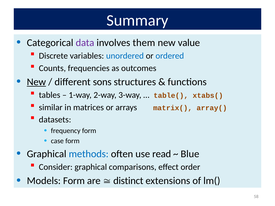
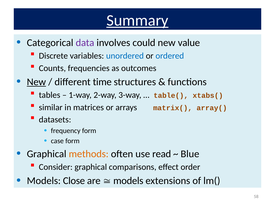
Summary underline: none -> present (137, 20)
them: them -> could (144, 43)
sons: sons -> time (102, 82)
methods colour: blue -> orange (89, 154)
Models Form: Form -> Close (74, 181)
distinct: distinct -> models (128, 181)
